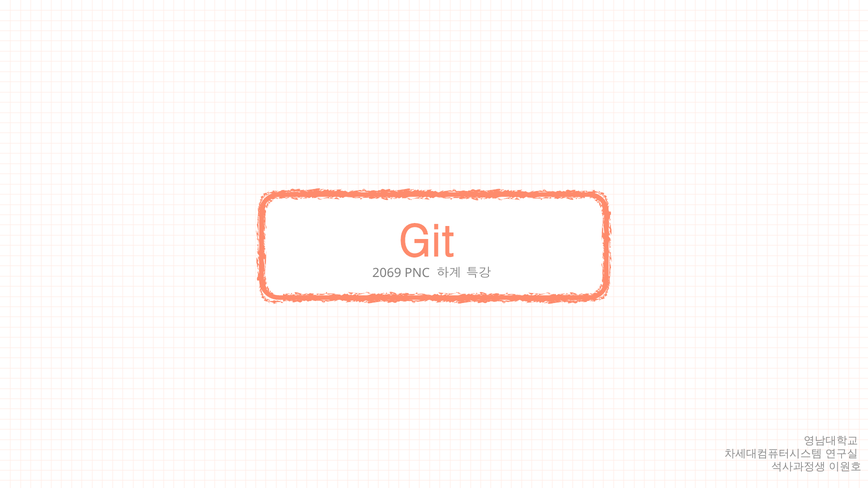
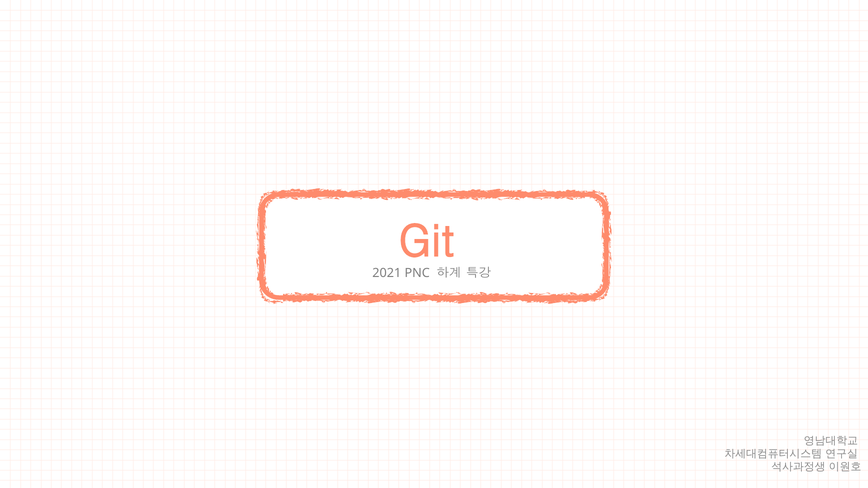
2069: 2069 -> 2021 (387, 273)
